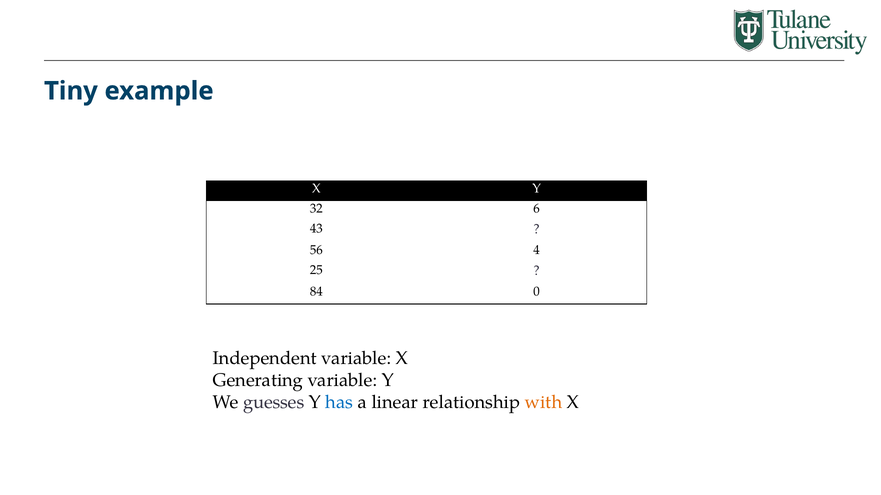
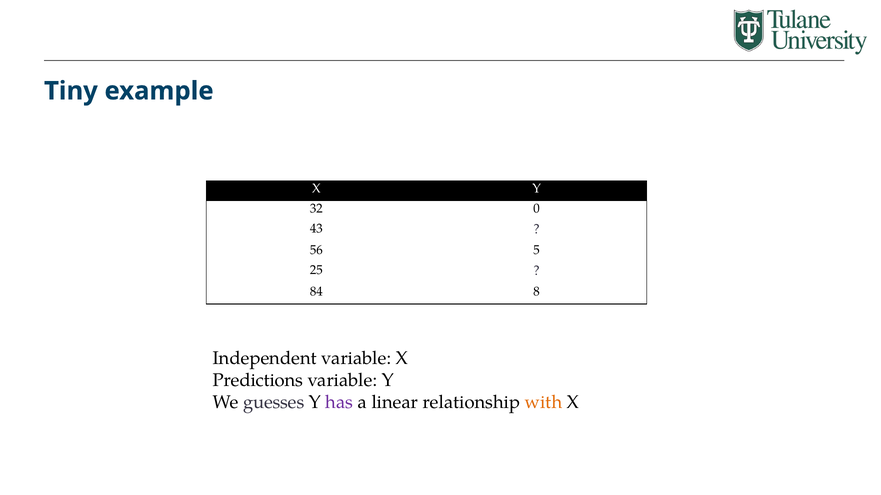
6: 6 -> 0 (537, 209)
4: 4 -> 5 (537, 250)
0: 0 -> 8 (537, 292)
Generating: Generating -> Predictions (258, 381)
has colour: blue -> purple (339, 403)
